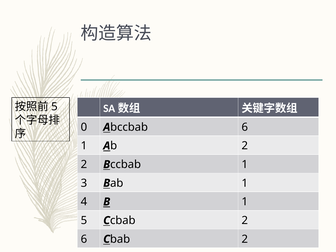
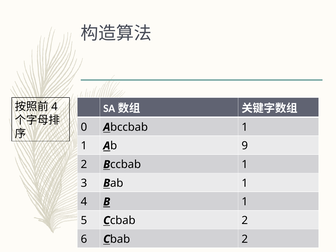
5: 5 -> 4 (54, 107)
bccbab 6: 6 -> 1 (245, 127)
b 2: 2 -> 9 (245, 146)
